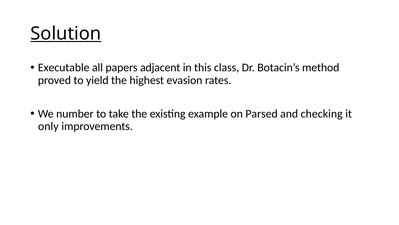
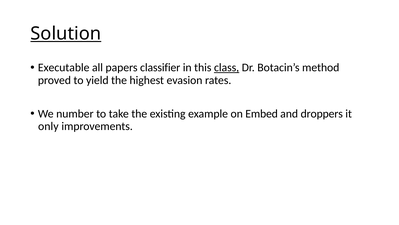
adjacent: adjacent -> classifier (160, 67)
class underline: none -> present (227, 67)
Parsed: Parsed -> Embed (262, 113)
checking: checking -> droppers (322, 113)
